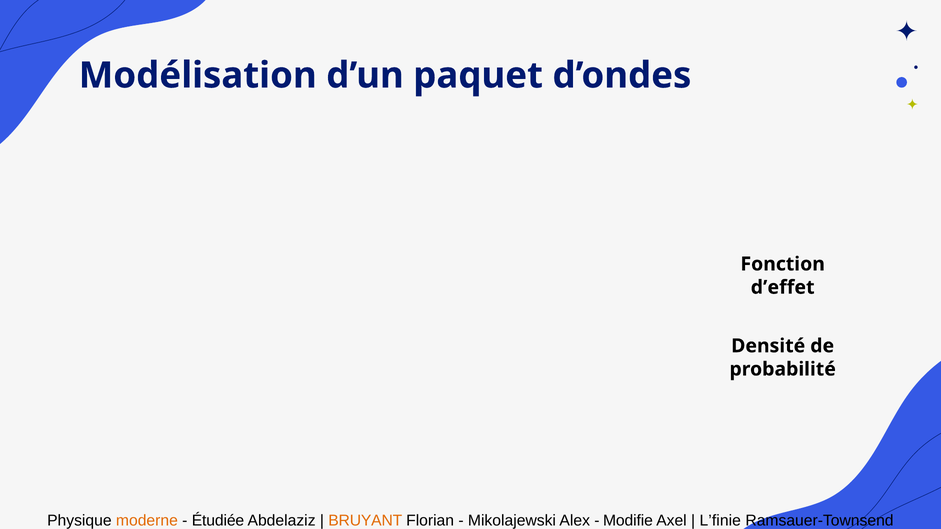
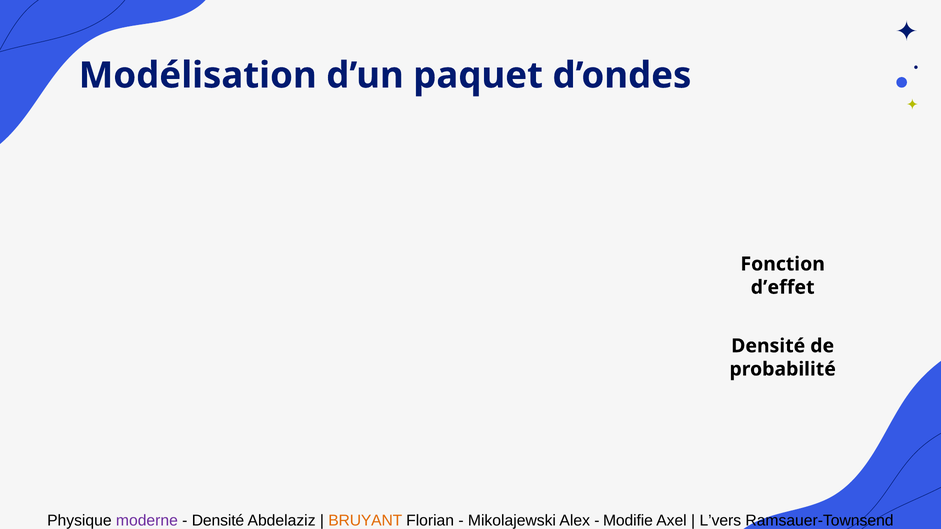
moderne colour: orange -> purple (147, 521)
Étudiée: Étudiée -> Densité (218, 521)
L’finie: L’finie -> L’vers (720, 521)
